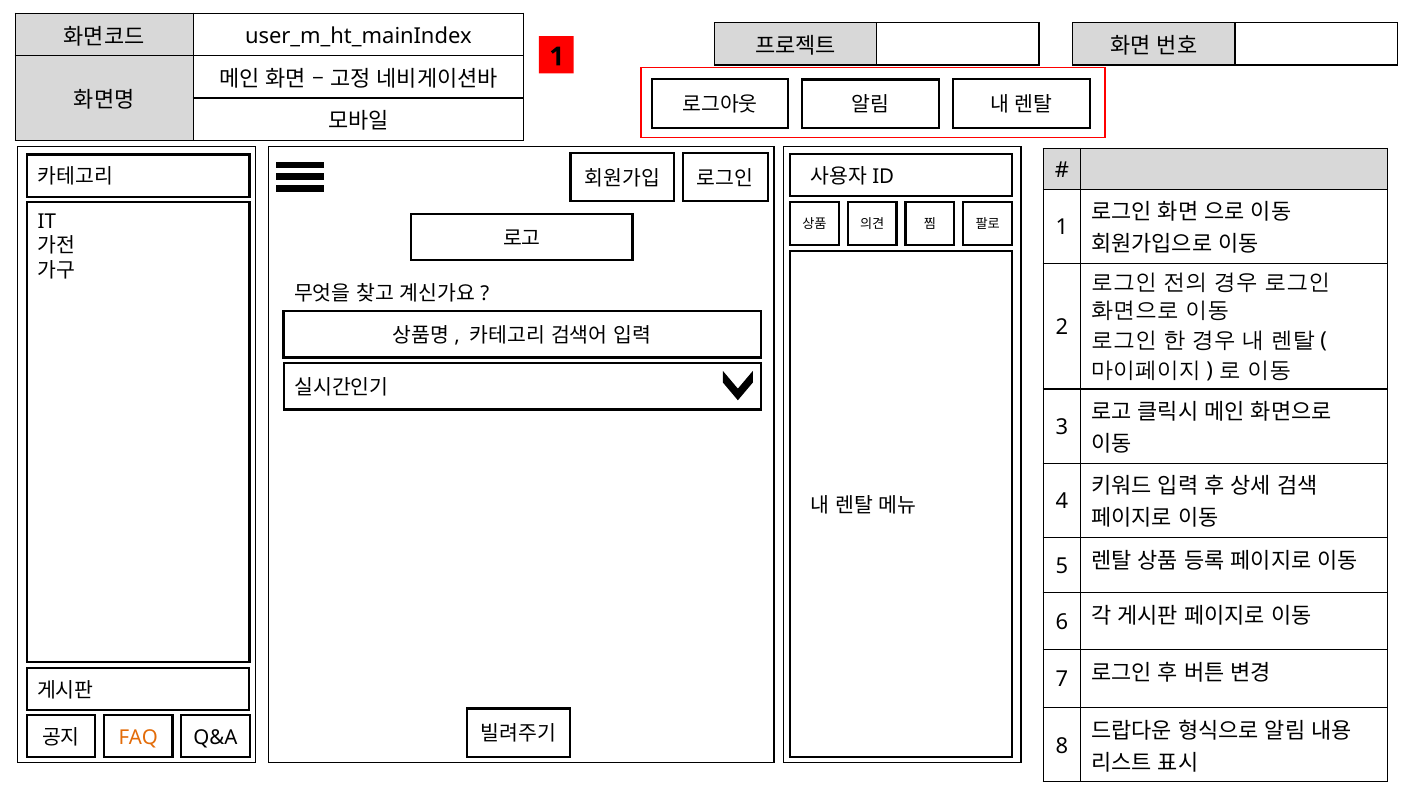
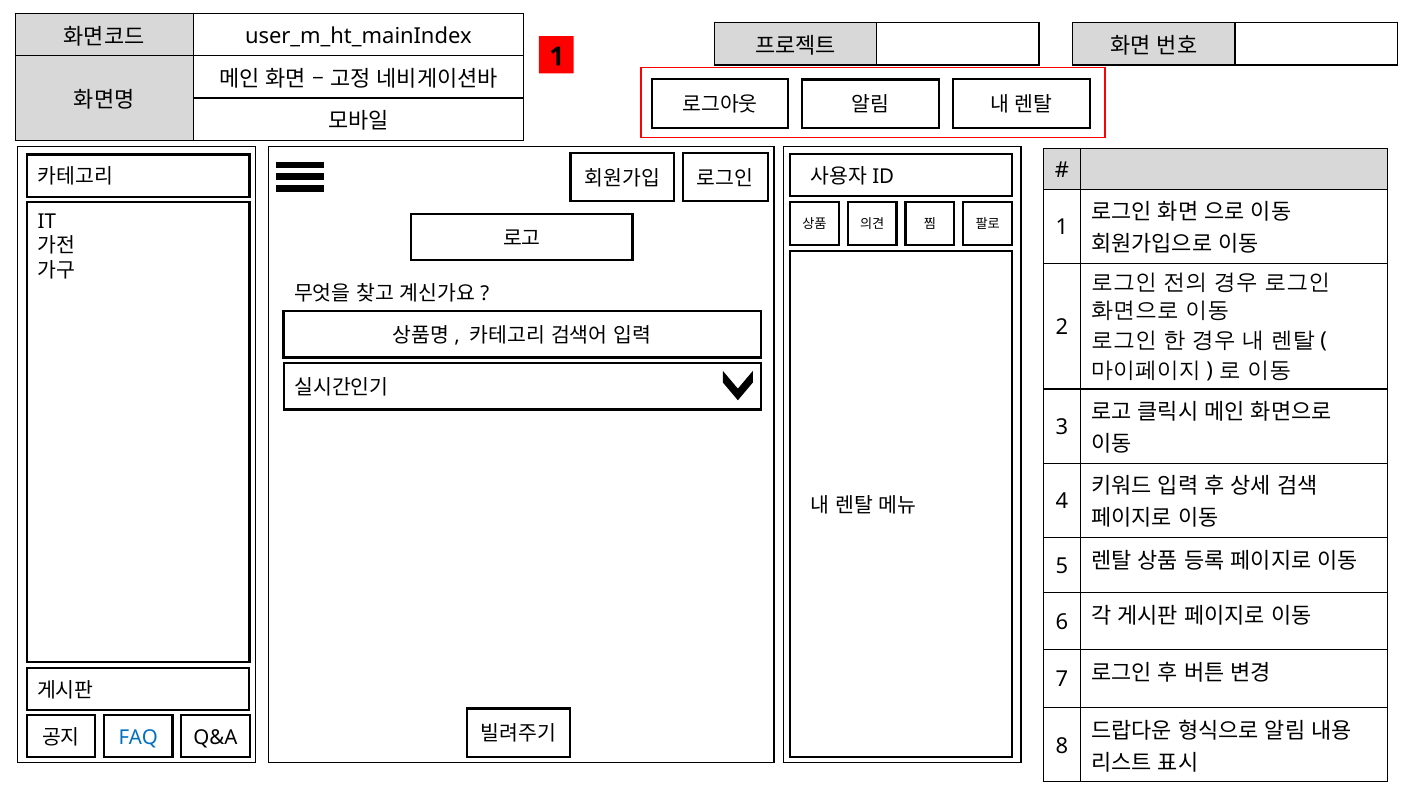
FAQ colour: orange -> blue (138, 738)
